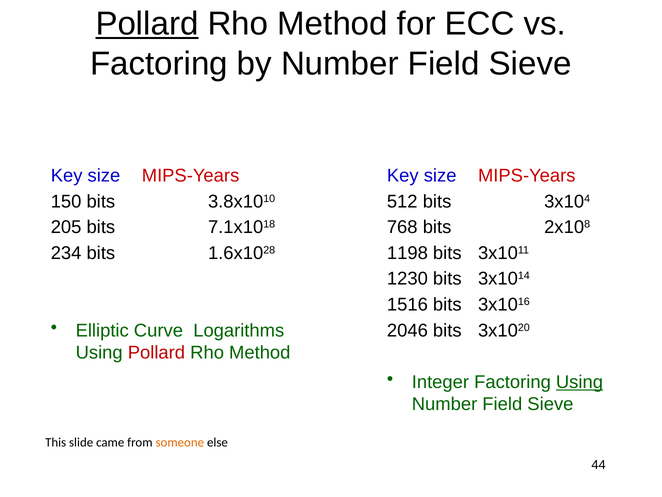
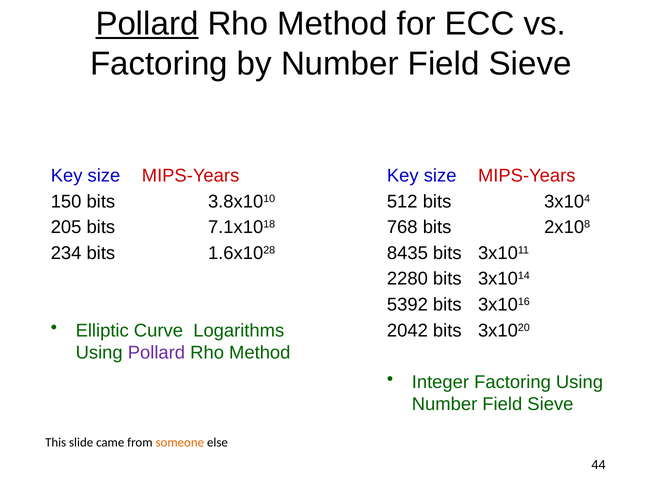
1198: 1198 -> 8435 (407, 253)
1230: 1230 -> 2280 (407, 279)
1516: 1516 -> 5392 (407, 304)
2046: 2046 -> 2042 (407, 330)
Pollard colour: red -> purple (156, 352)
Using underline: present -> none (579, 382)
